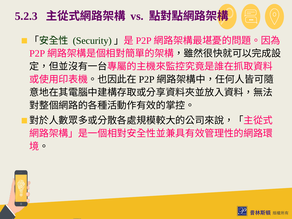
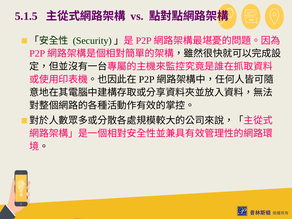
5.2.3: 5.2.3 -> 5.1.5 (26, 16)
